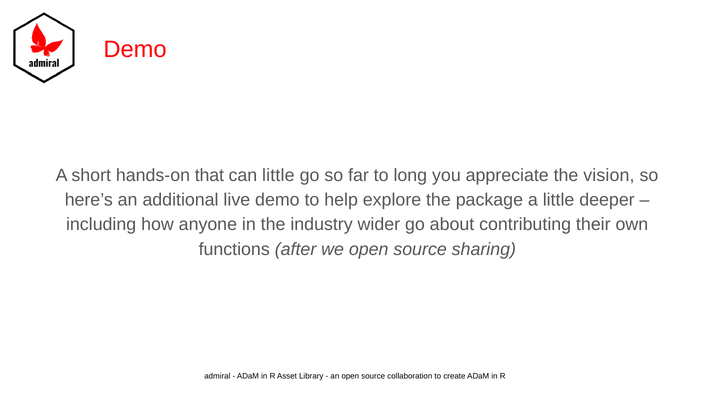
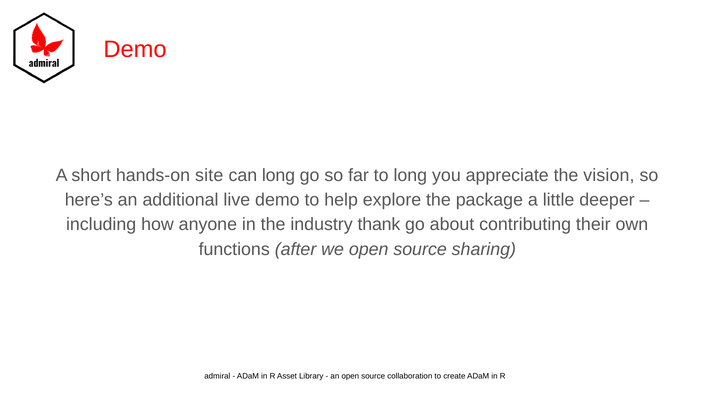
that: that -> site (209, 176)
can little: little -> long (279, 176)
wider: wider -> thank (379, 225)
